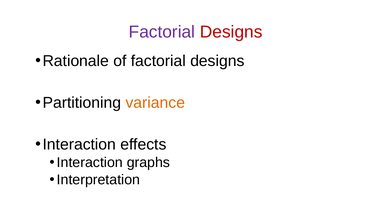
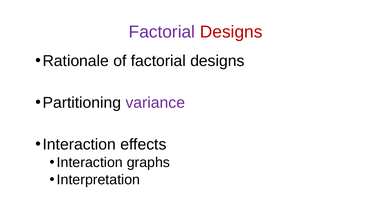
variance colour: orange -> purple (155, 103)
